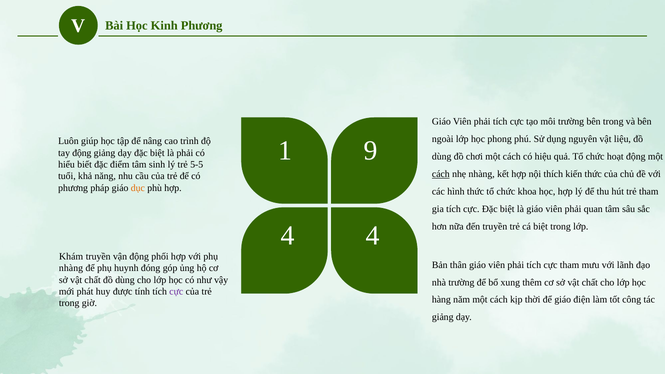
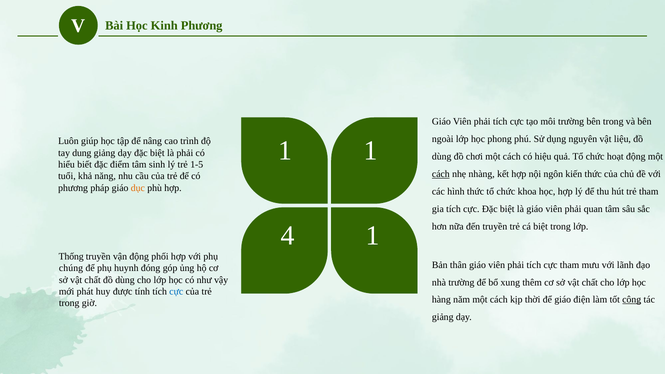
1 9: 9 -> 1 (371, 151)
tay động: động -> dung (82, 153)
5-5: 5-5 -> 1-5 (197, 165)
thích: thích -> ngôn (553, 174)
4 4: 4 -> 1 (372, 235)
Khám: Khám -> Thống (71, 257)
nhàng: nhàng -> chúng (71, 268)
cực colour: purple -> blue (176, 292)
công underline: none -> present (632, 300)
